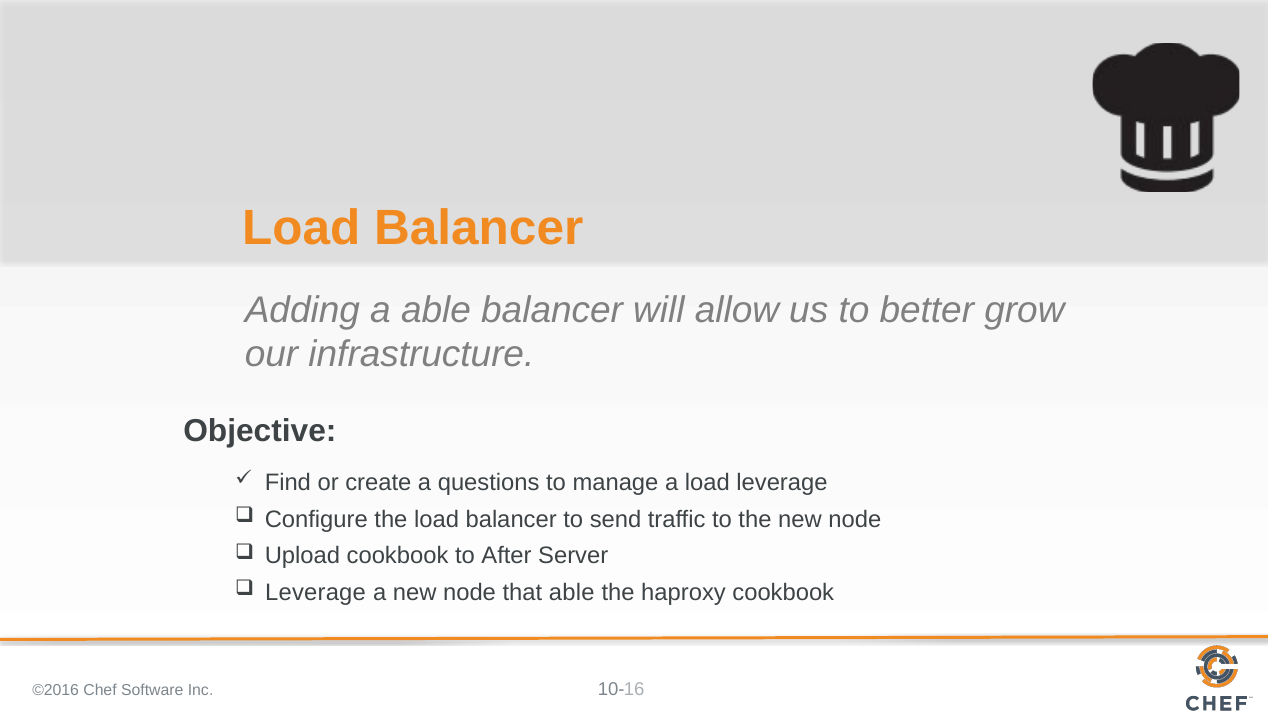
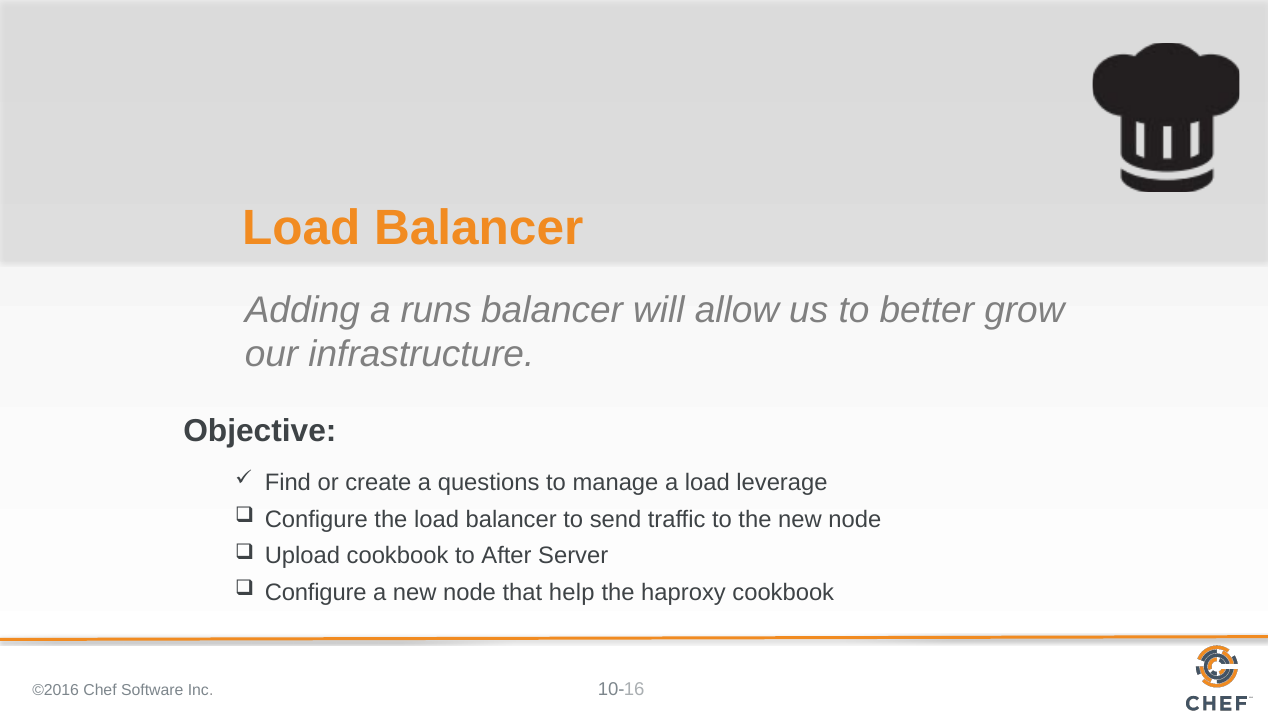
a able: able -> runs (436, 310)
Leverage: Leverage -> Configure (316, 592)
that able: able -> help (572, 592)
